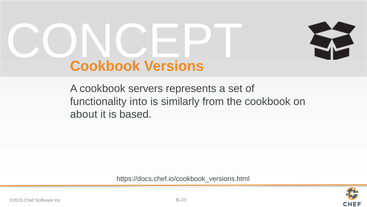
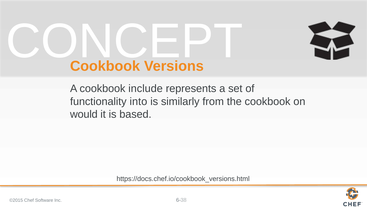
servers: servers -> include (146, 88)
about: about -> would (84, 114)
